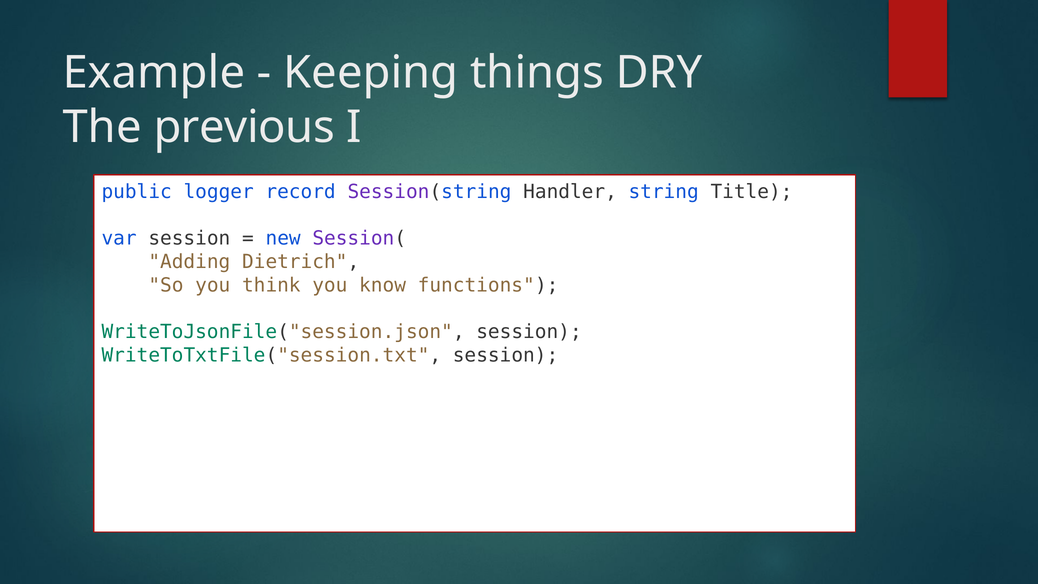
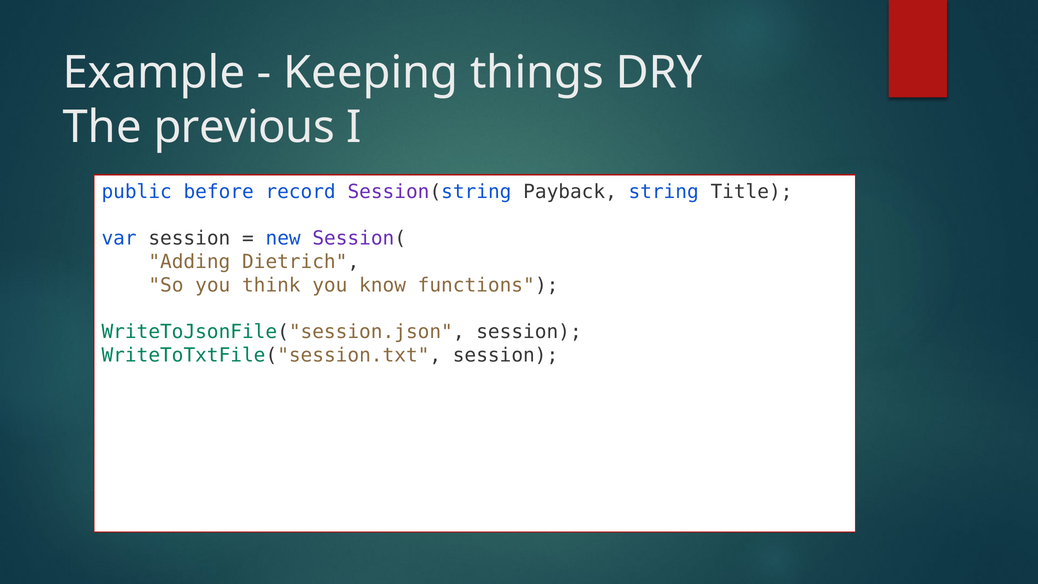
logger: logger -> before (219, 192)
Handler: Handler -> Payback (570, 192)
